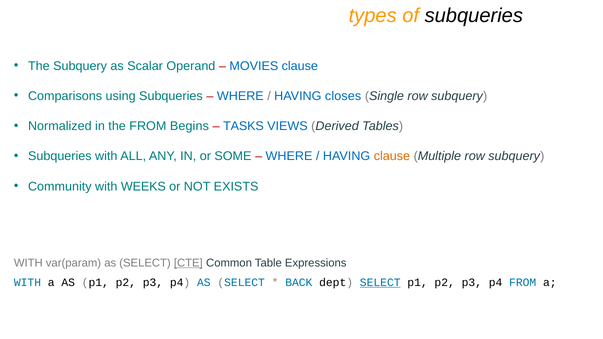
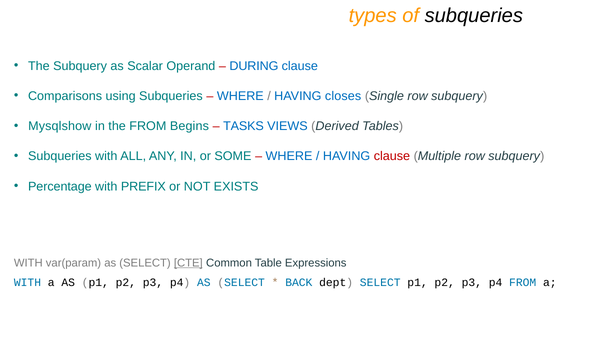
MOVIES: MOVIES -> DURING (254, 66)
Normalized: Normalized -> Mysqlshow (60, 126)
clause colour: orange -> red (392, 156)
Community: Community -> Percentage (60, 187)
WEEKS: WEEKS -> PREFIX (143, 187)
SELECT underline: present -> none (380, 283)
